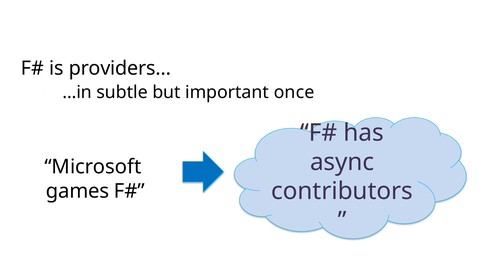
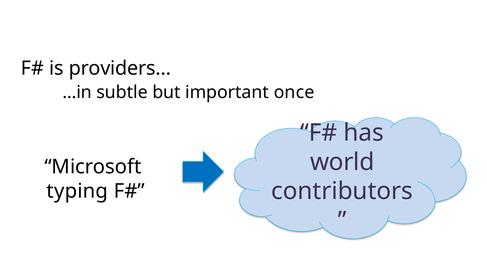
async: async -> world (342, 162)
games: games -> typing (77, 191)
